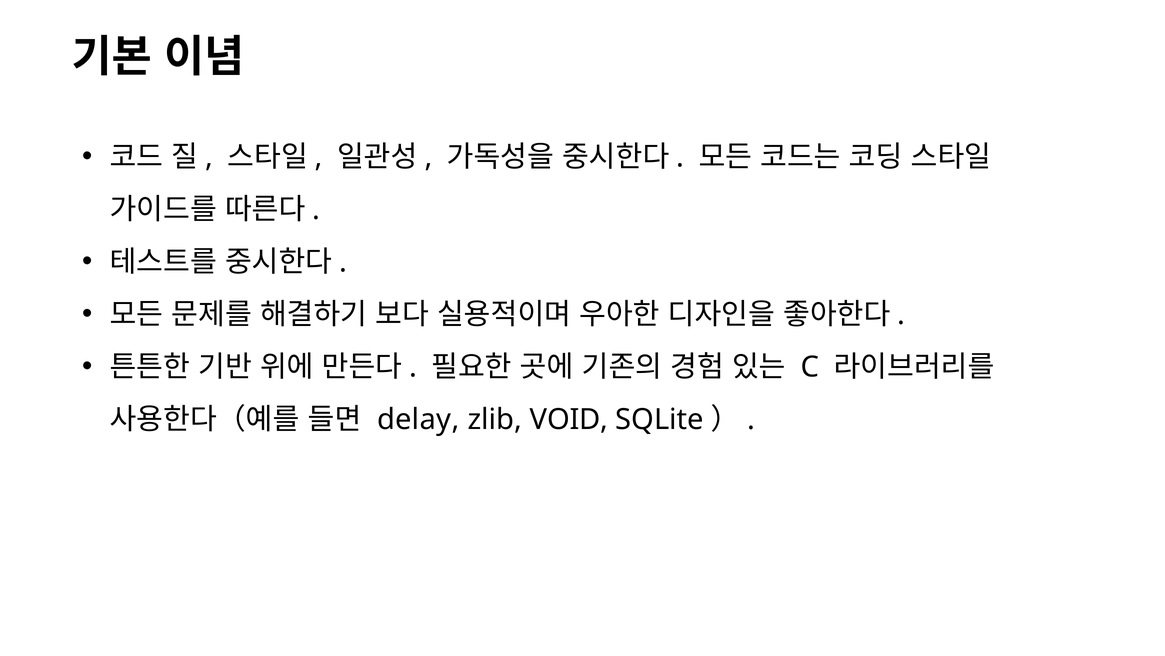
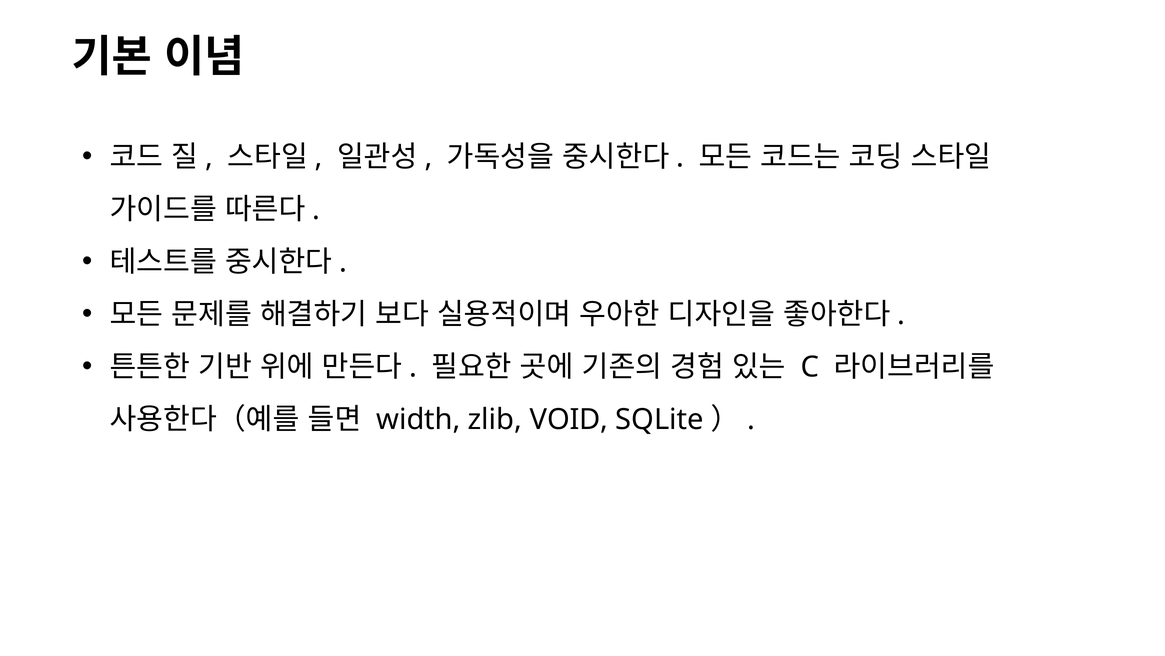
delay: delay -> width (418, 419)
